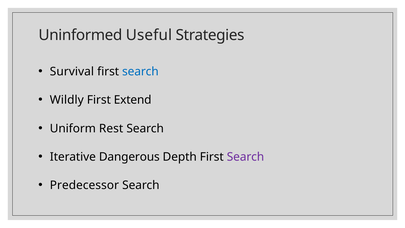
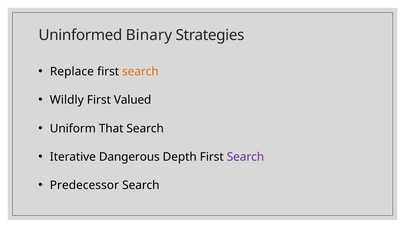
Useful: Useful -> Binary (149, 35)
Survival: Survival -> Replace (72, 72)
search colour: blue -> orange (140, 72)
Extend: Extend -> Valued (133, 100)
Rest: Rest -> That (111, 128)
